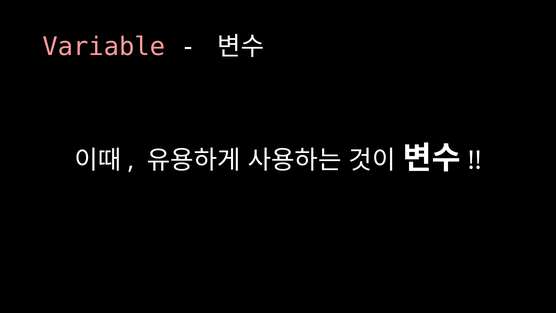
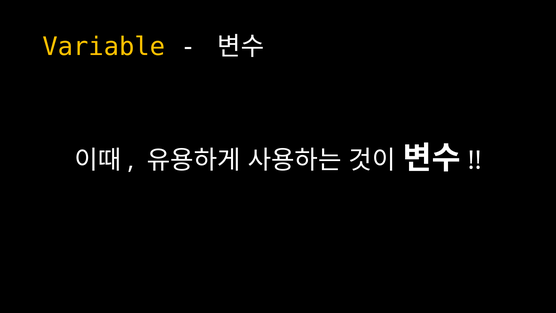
Variable colour: pink -> yellow (104, 47)
